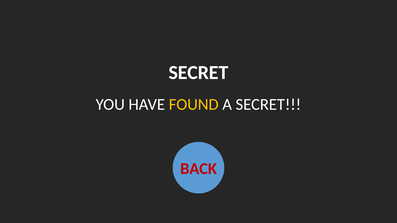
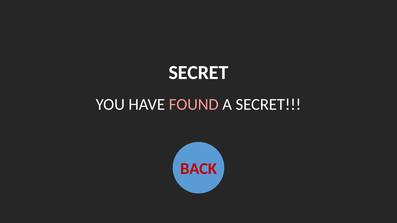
FOUND colour: yellow -> pink (194, 105)
